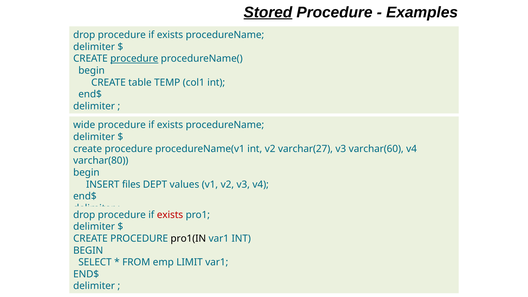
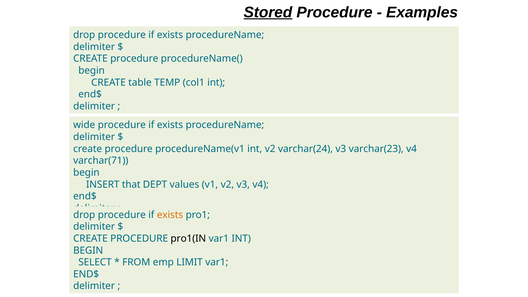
procedure underline: present -> none (134, 59)
varchar(27: varchar(27 -> varchar(24 (305, 149)
varchar(60: varchar(60 -> varchar(23 (376, 149)
varchar(80: varchar(80 -> varchar(71 (101, 161)
files: files -> that (131, 184)
exists colour: red -> orange (170, 215)
